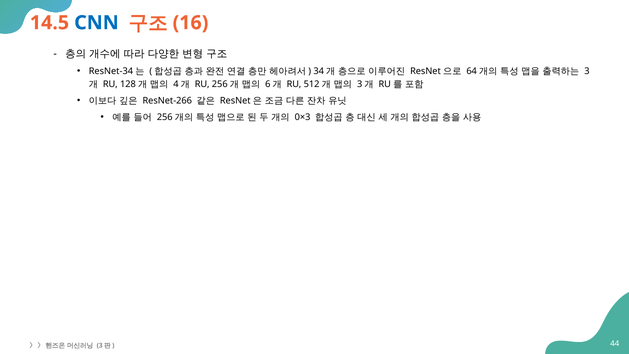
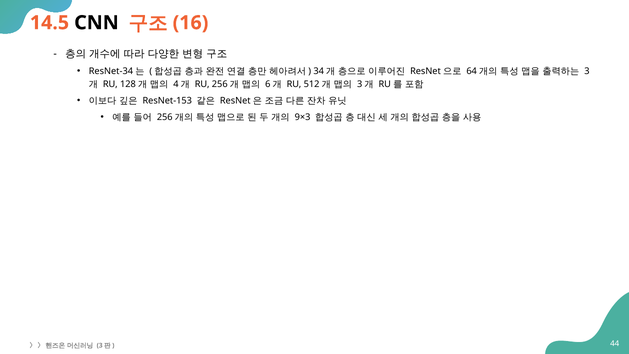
CNN colour: blue -> black (96, 23)
ResNet-266: ResNet-266 -> ResNet-153 (167, 101)
0×3: 0×3 -> 9×3 (303, 117)
